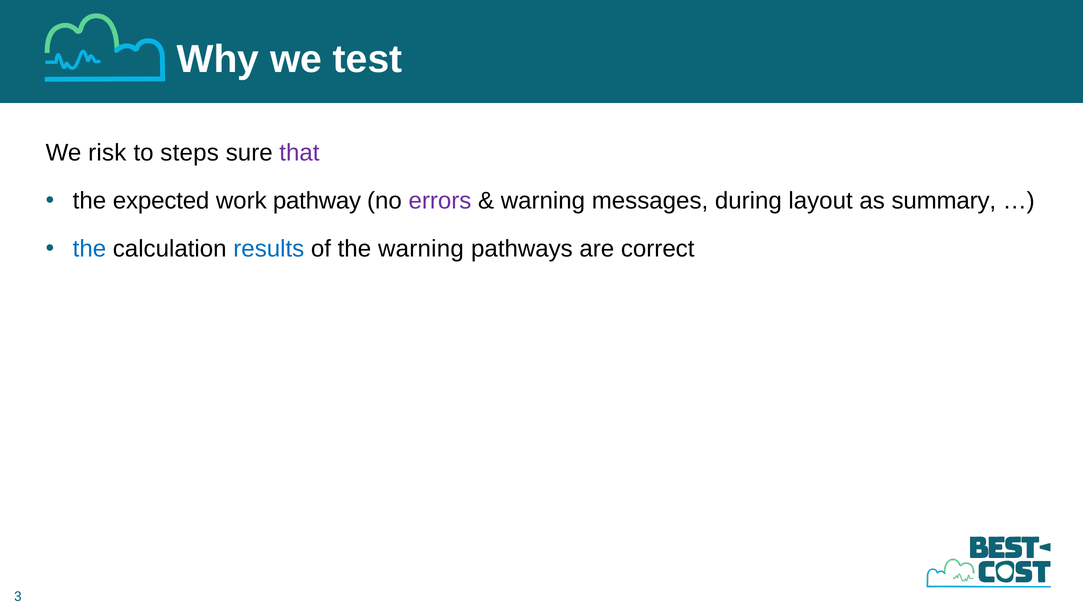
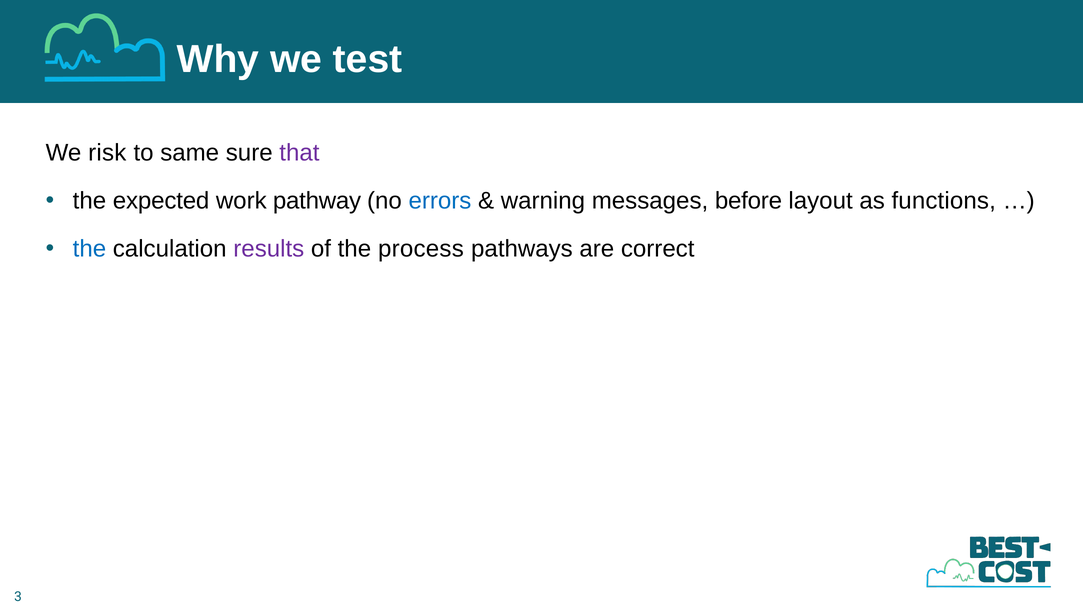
steps: steps -> same (190, 153)
errors colour: purple -> blue (440, 201)
during: during -> before (748, 201)
summary: summary -> functions (944, 201)
results colour: blue -> purple (269, 249)
the warning: warning -> process (421, 249)
